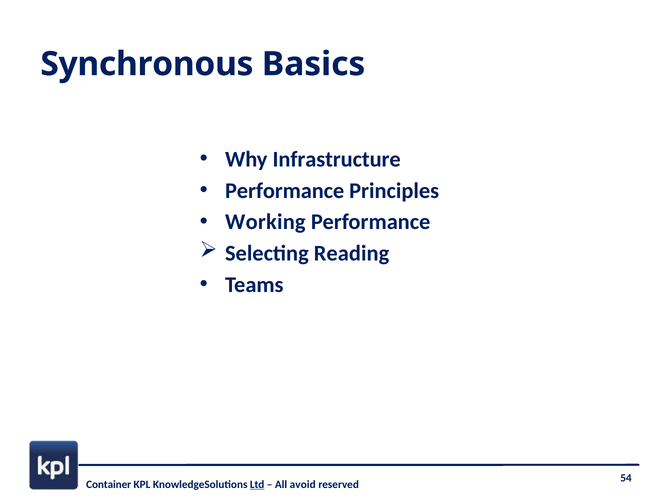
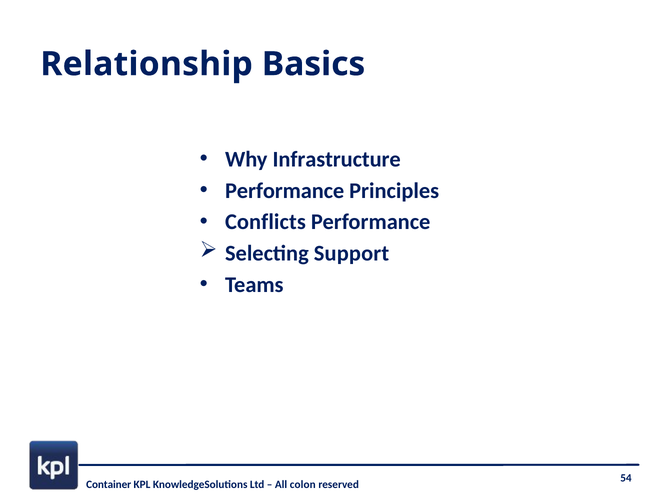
Synchronous: Synchronous -> Relationship (147, 64)
Working: Working -> Conflicts (265, 222)
Reading: Reading -> Support (352, 253)
Ltd underline: present -> none (257, 485)
avoid: avoid -> colon (303, 485)
